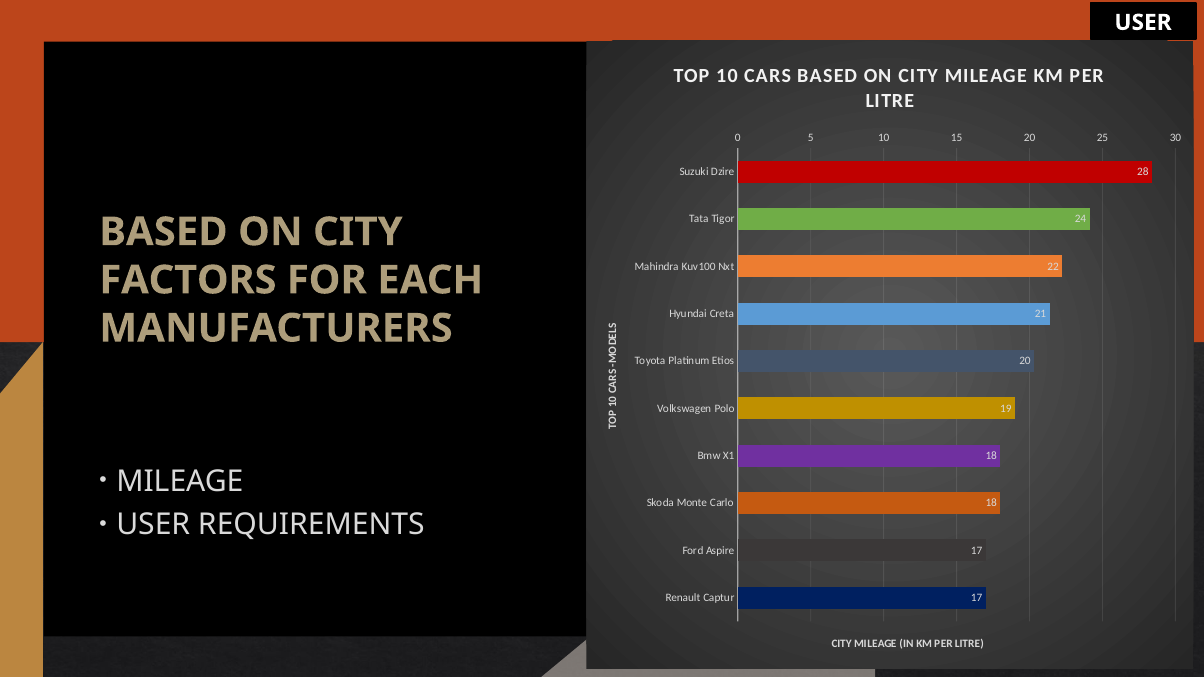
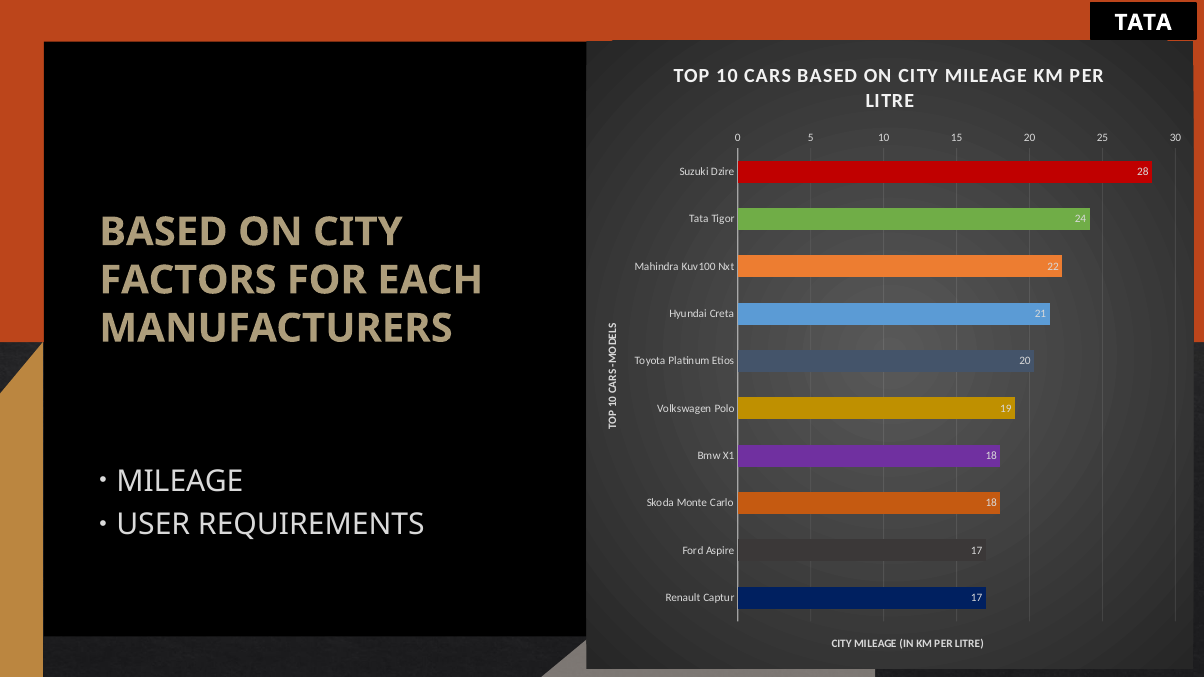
USER: USER -> TATA (1143, 22)
